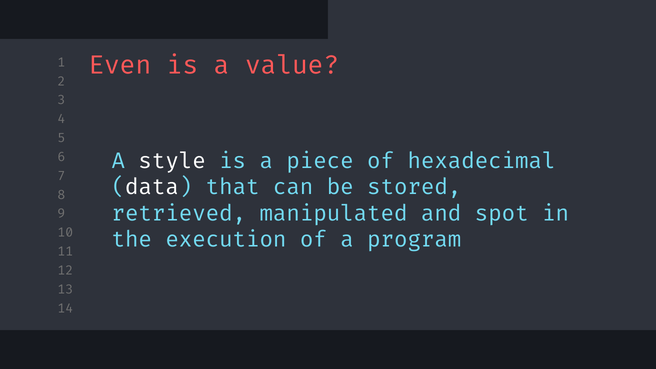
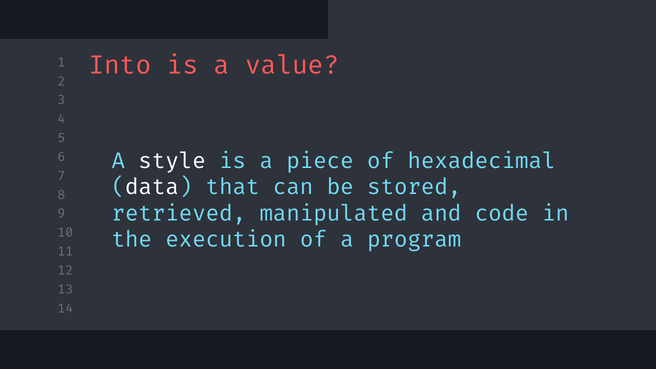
Even: Even -> Into (120, 65)
spot: spot -> code (502, 213)
